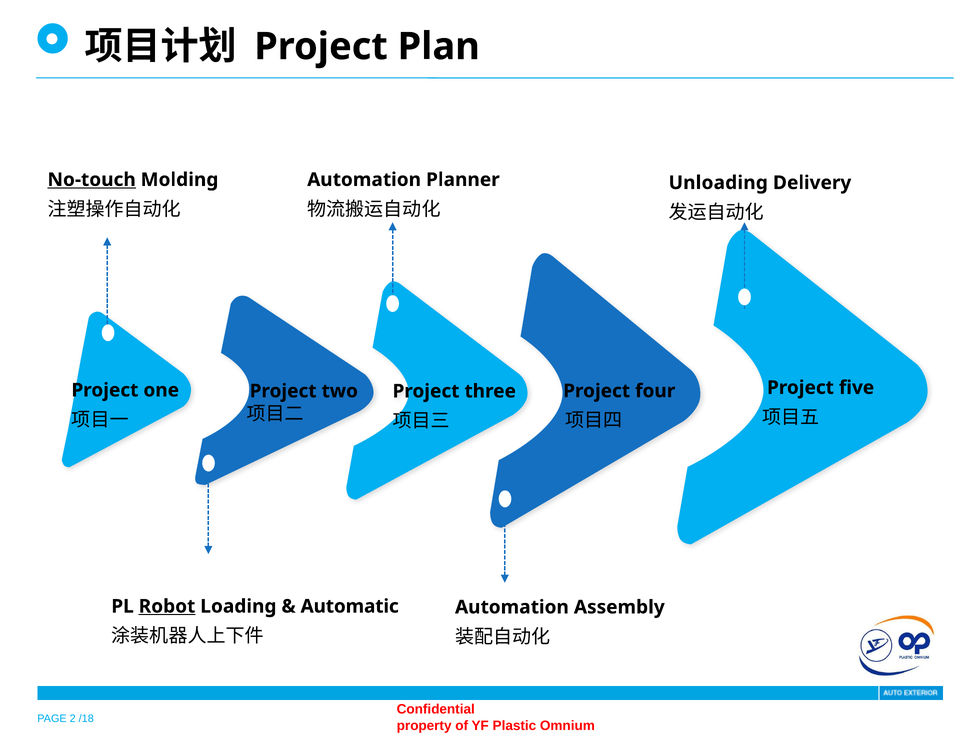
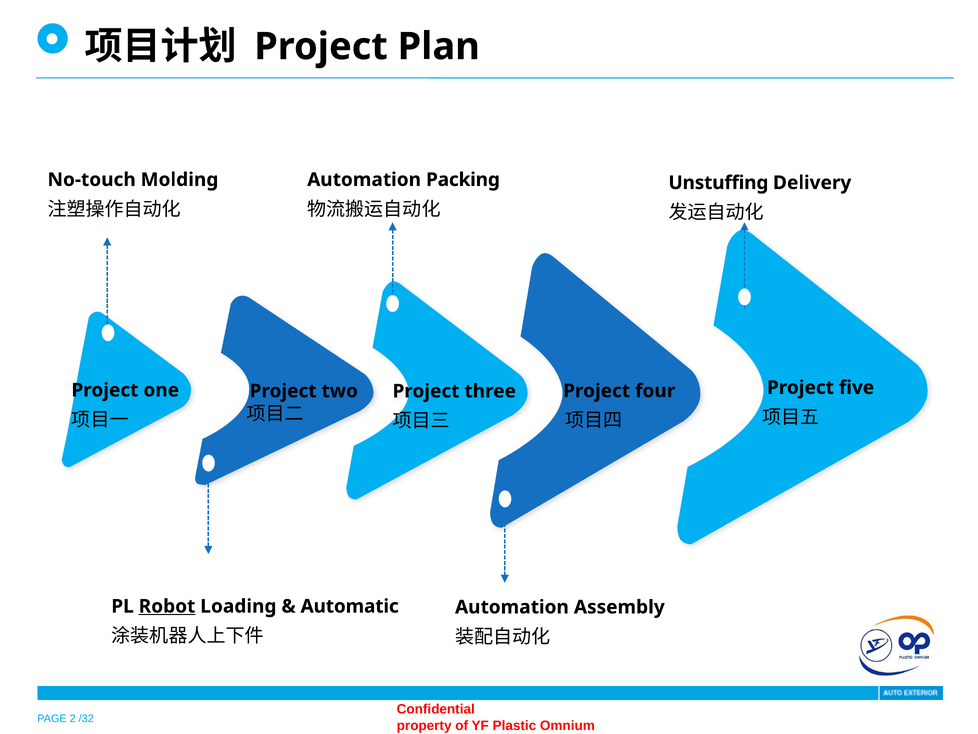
No-touch underline: present -> none (92, 180)
Planner: Planner -> Packing (463, 180)
Unloading: Unloading -> Unstuffing (718, 183)
/18: /18 -> /32 (86, 718)
